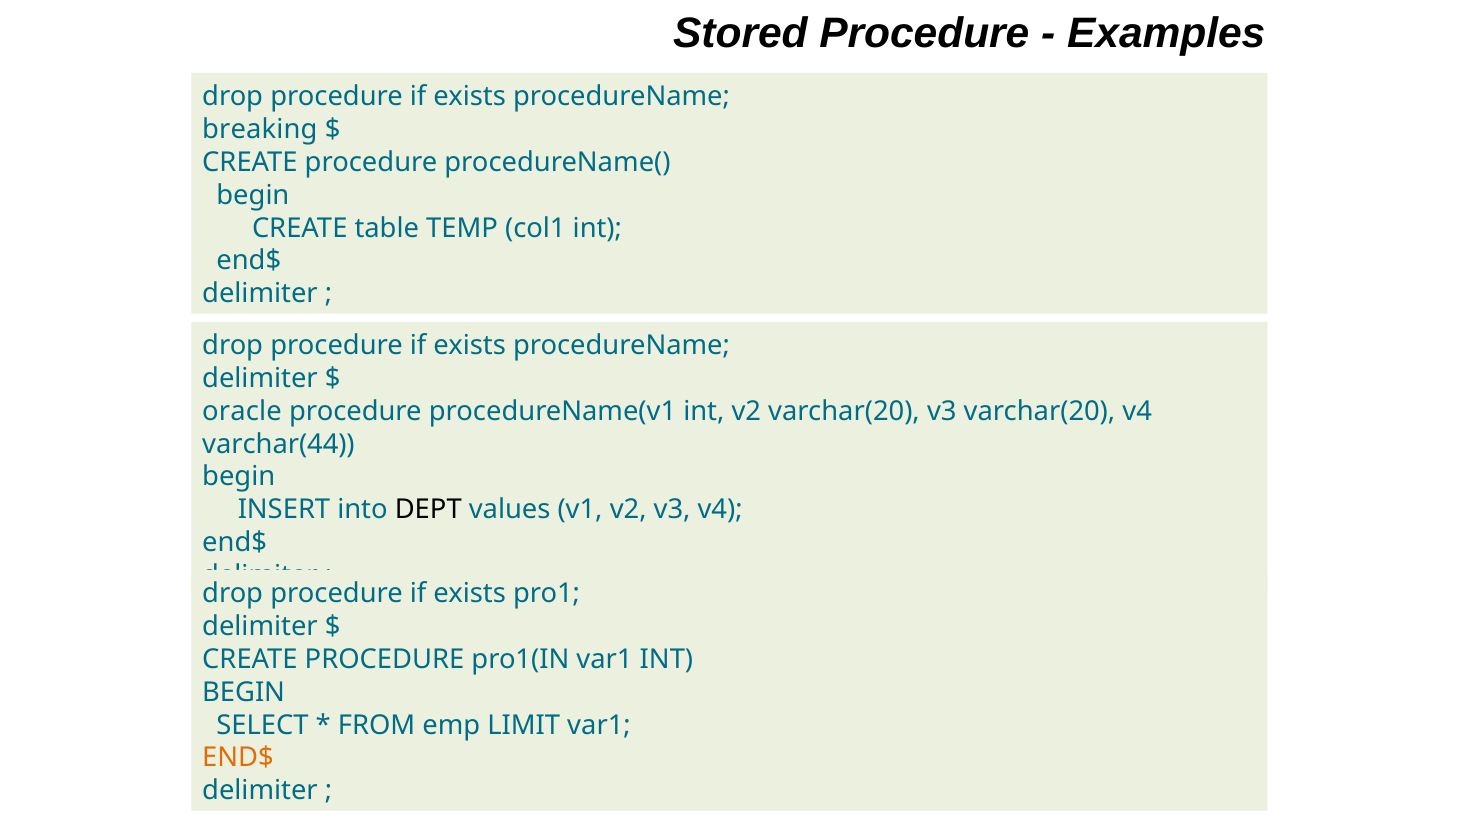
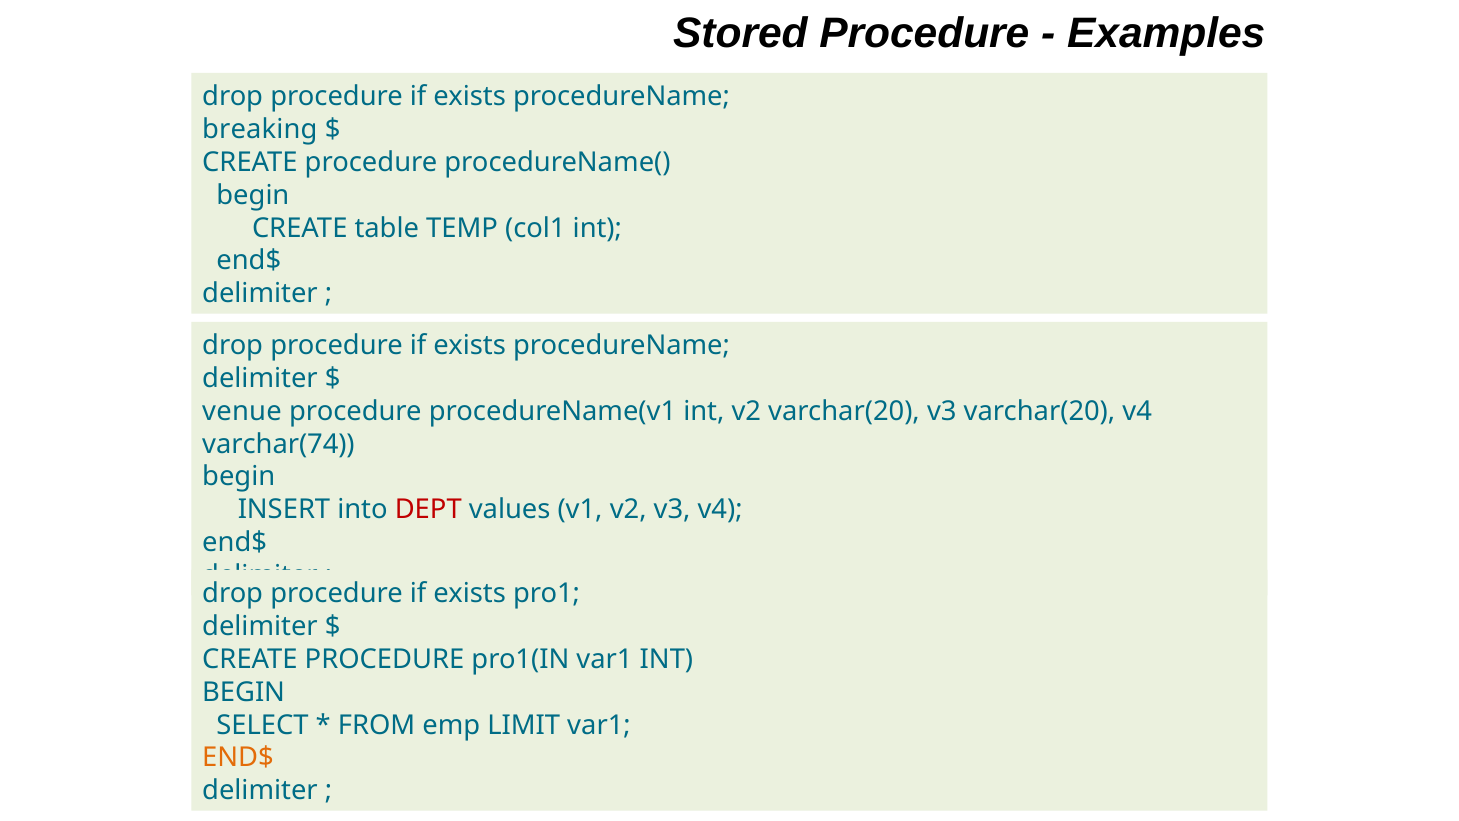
oracle: oracle -> venue (242, 411)
varchar(44: varchar(44 -> varchar(74 (278, 444)
DEPT colour: black -> red (428, 510)
